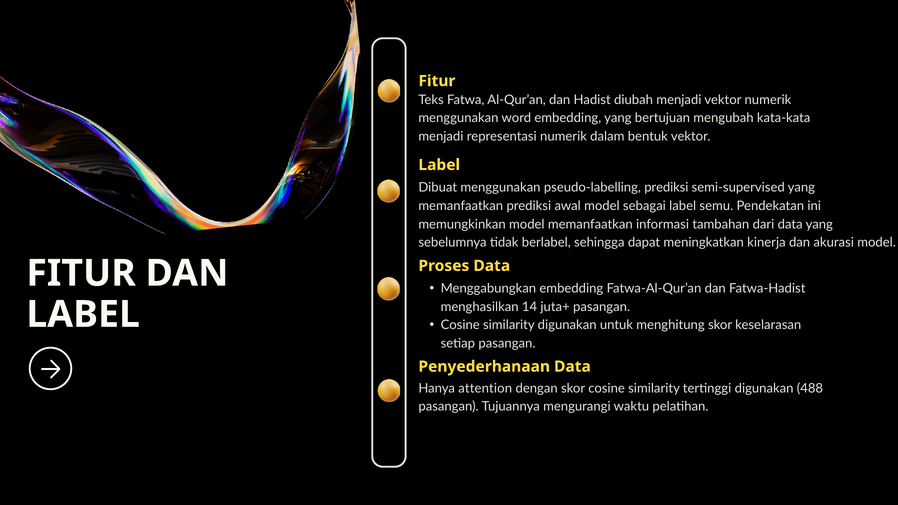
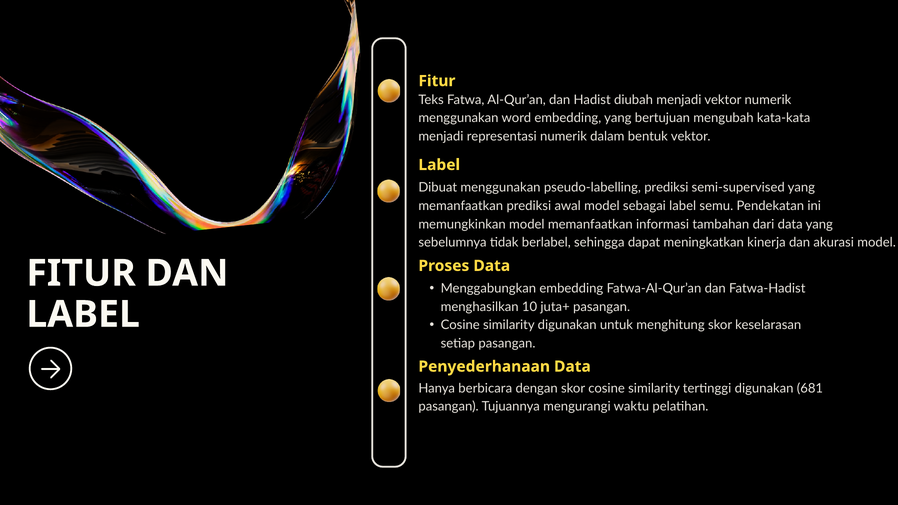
14: 14 -> 10 (530, 307)
attention: attention -> berbicara (485, 388)
488: 488 -> 681 (810, 388)
